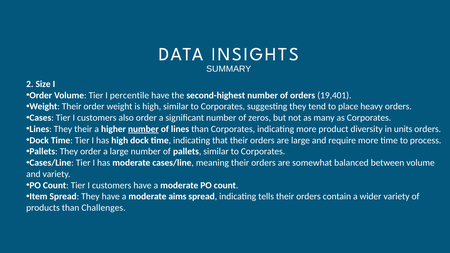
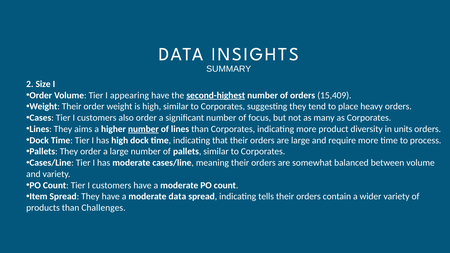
percentile: percentile -> appearing (130, 95)
second-highest underline: none -> present (216, 95)
19,401: 19,401 -> 15,409 (334, 95)
zeros: zeros -> focus (260, 118)
They their: their -> aims (83, 129)
moderate aims: aims -> data (177, 197)
